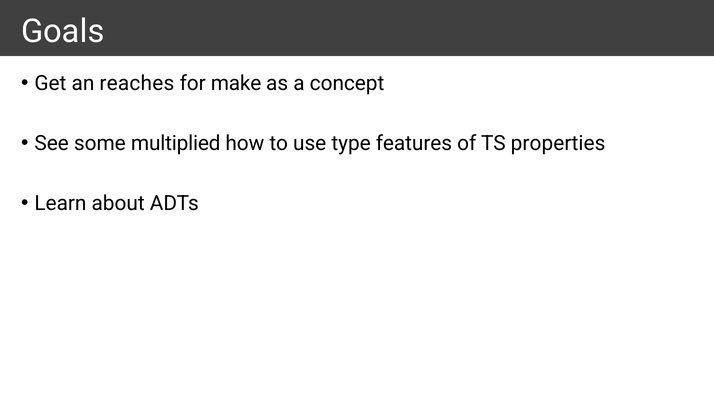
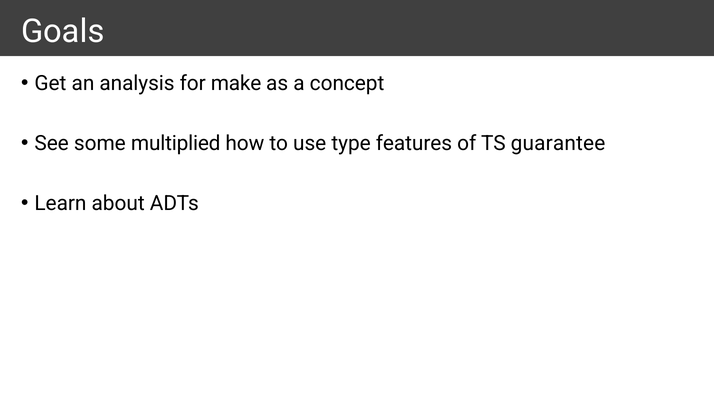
reaches: reaches -> analysis (137, 83)
properties: properties -> guarantee (558, 143)
